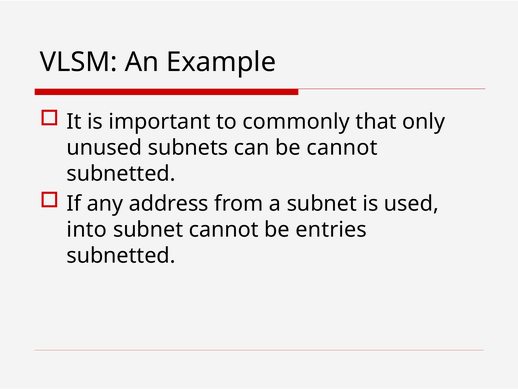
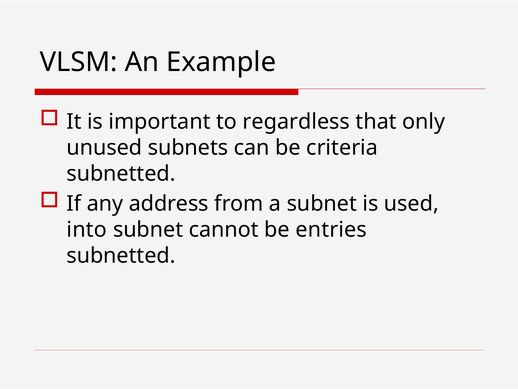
commonly: commonly -> regardless (296, 122)
be cannot: cannot -> criteria (342, 147)
